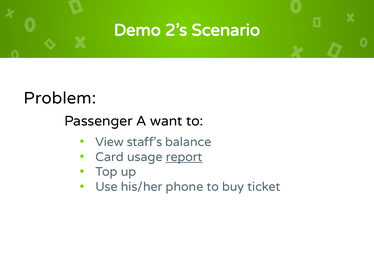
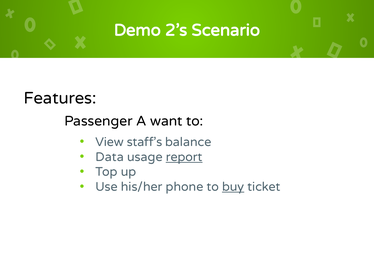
Problem: Problem -> Features (60, 98)
Card: Card -> Data (110, 157)
buy underline: none -> present (233, 187)
